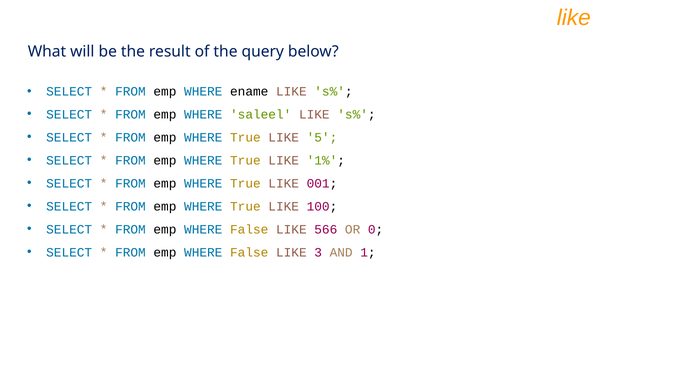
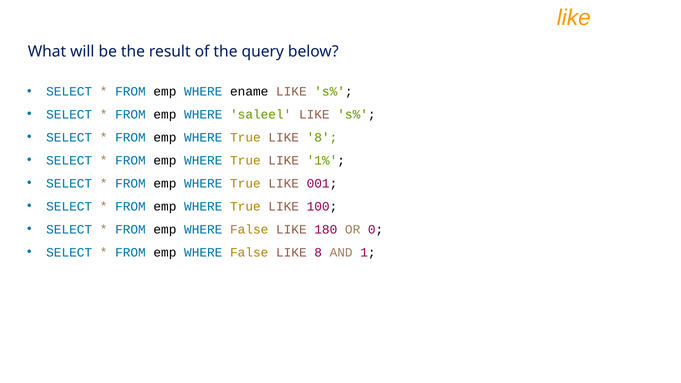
True LIKE 5: 5 -> 8 (322, 137)
566: 566 -> 180 (326, 229)
False LIKE 3: 3 -> 8 (318, 252)
